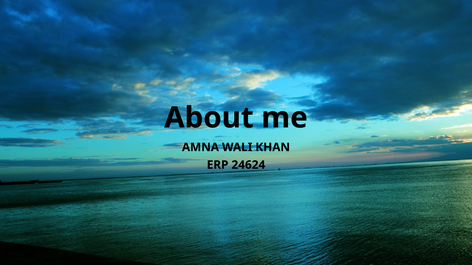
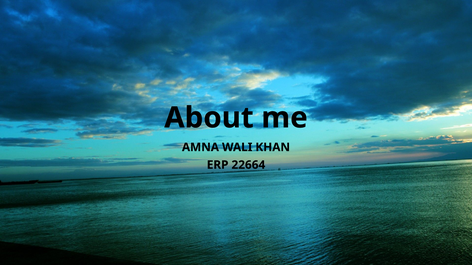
24624: 24624 -> 22664 (248, 165)
